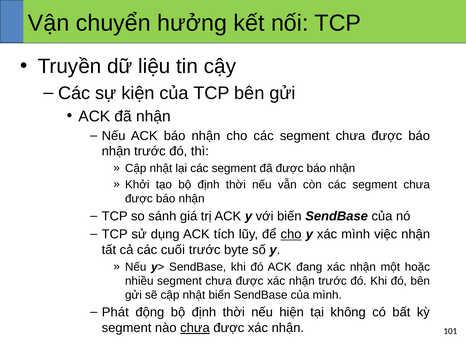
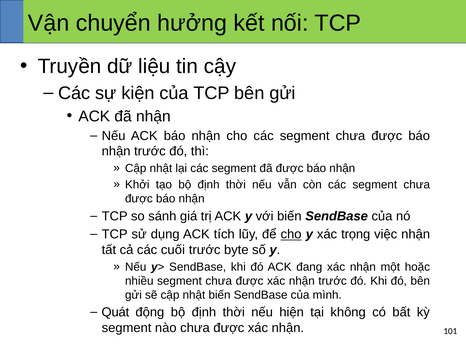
xác mình: mình -> trọng (356, 234)
Phát: Phát -> Quát (115, 312)
chưa underline: present -> none (195, 327)
